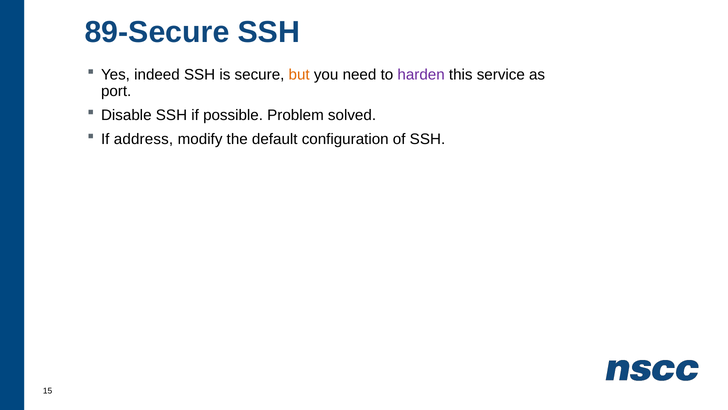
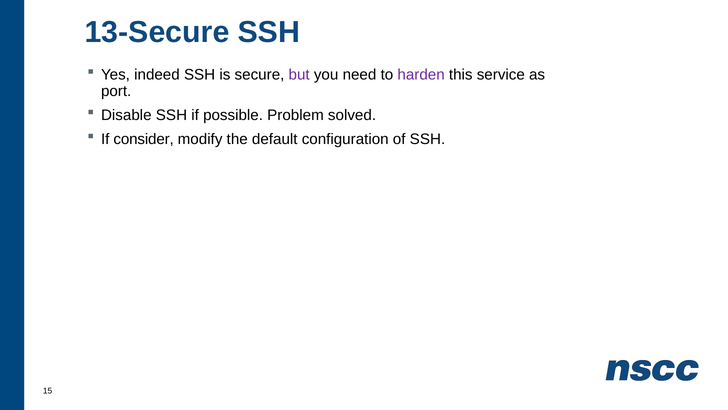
89-Secure: 89-Secure -> 13-Secure (157, 32)
but colour: orange -> purple (299, 75)
address: address -> consider (144, 139)
